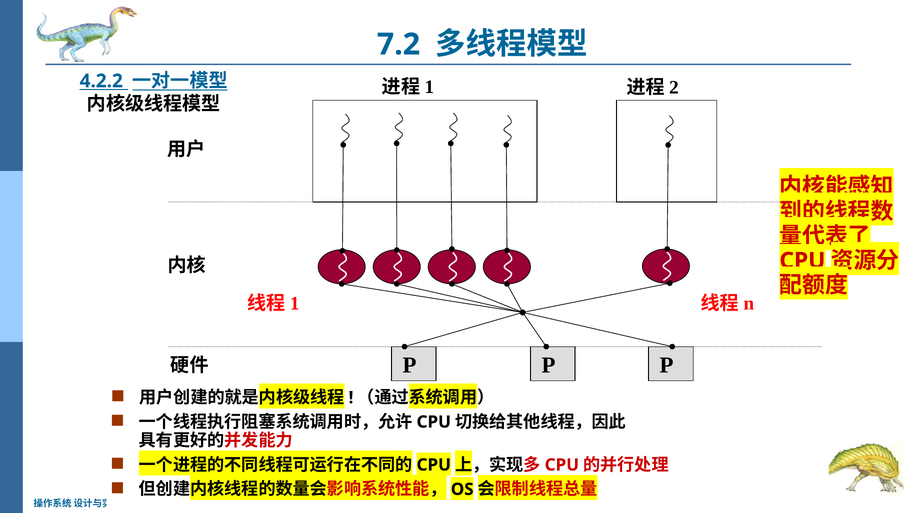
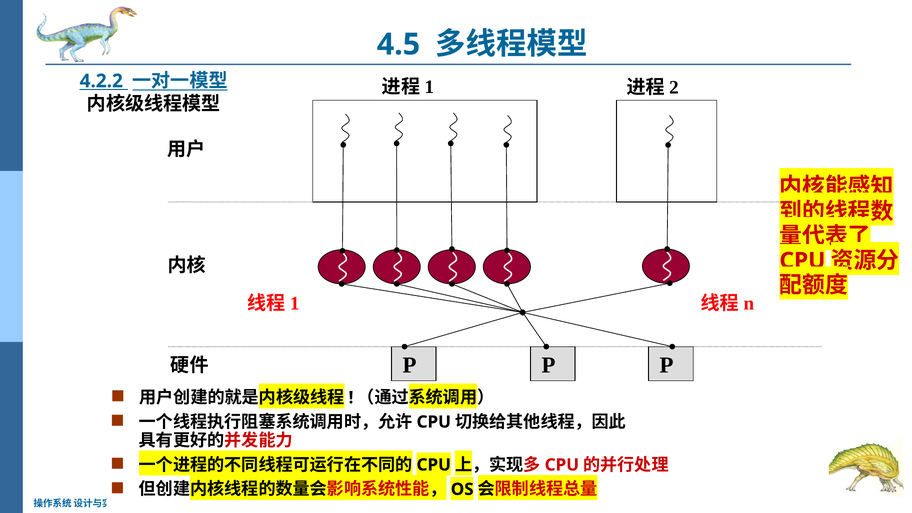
7.2: 7.2 -> 4.5 (398, 44)
